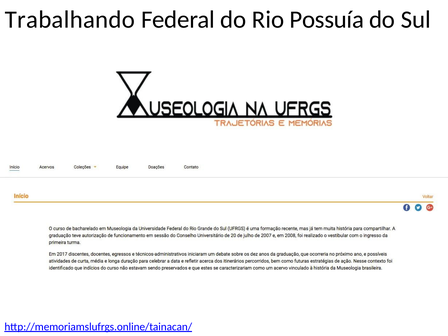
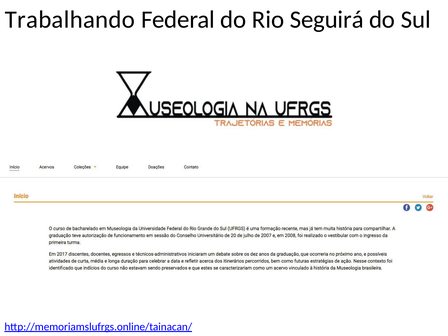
Possuía: Possuía -> Seguirá (327, 20)
